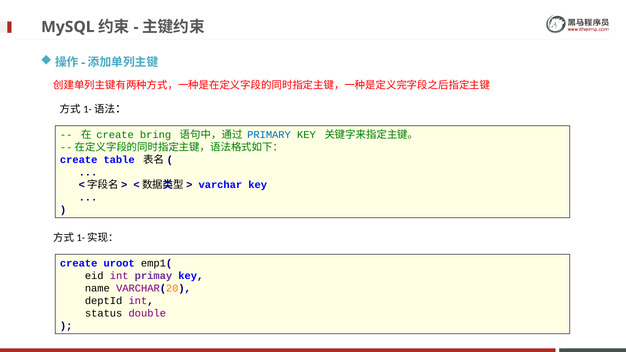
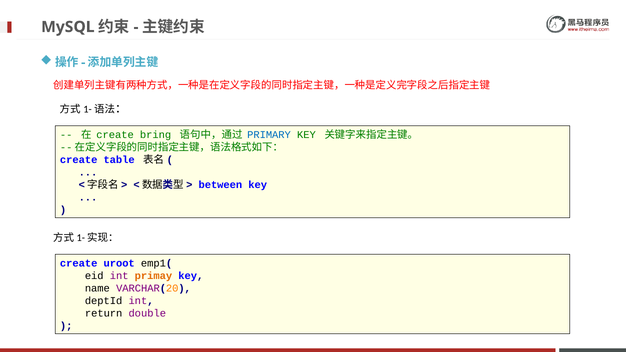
varchar: varchar -> between (220, 185)
primay colour: purple -> orange (153, 276)
status: status -> return (104, 313)
